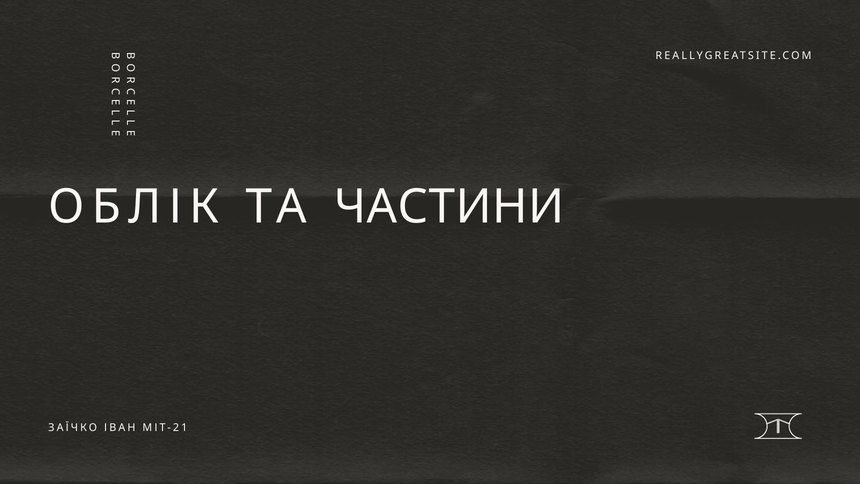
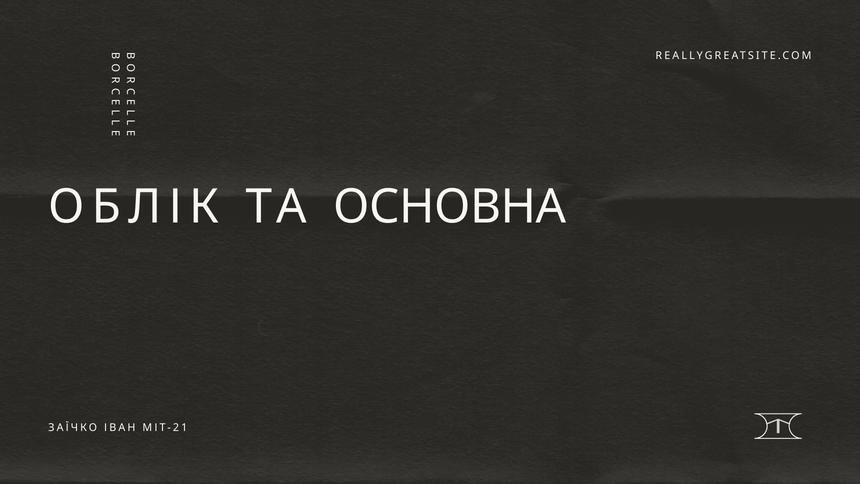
ЧАСТИНИ: ЧАСТИНИ -> ОСНОВНА (450, 207)
